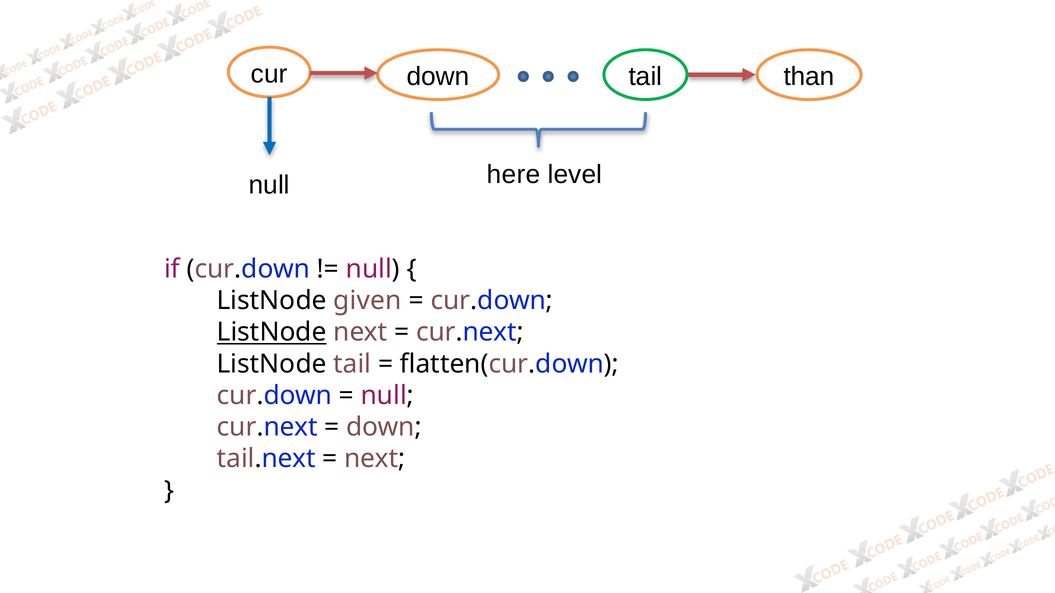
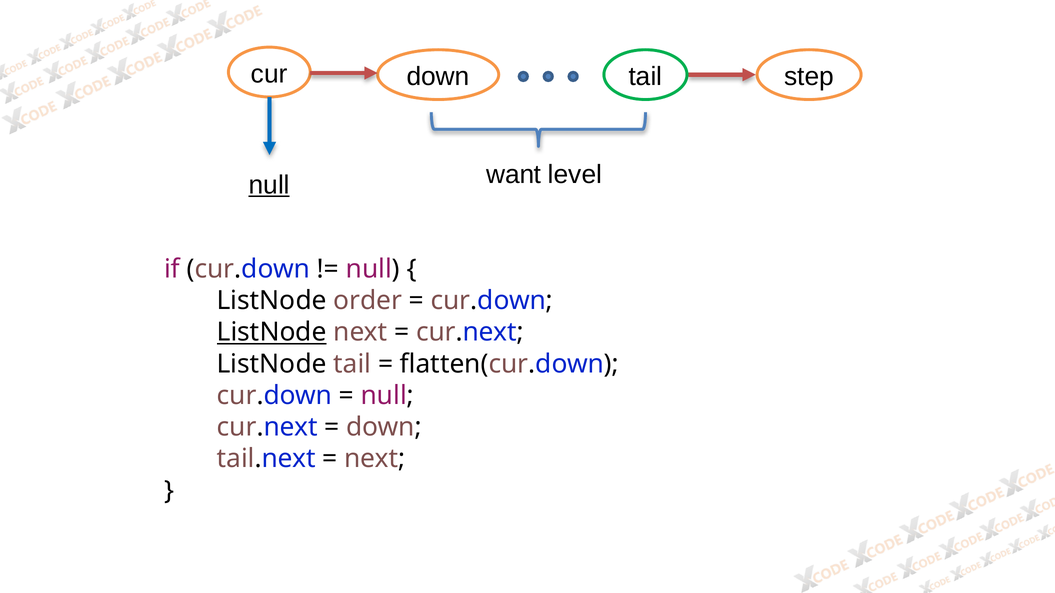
than: than -> step (809, 76)
here: here -> want (514, 175)
null underline: none -> present (269, 185)
given: given -> order (368, 301)
